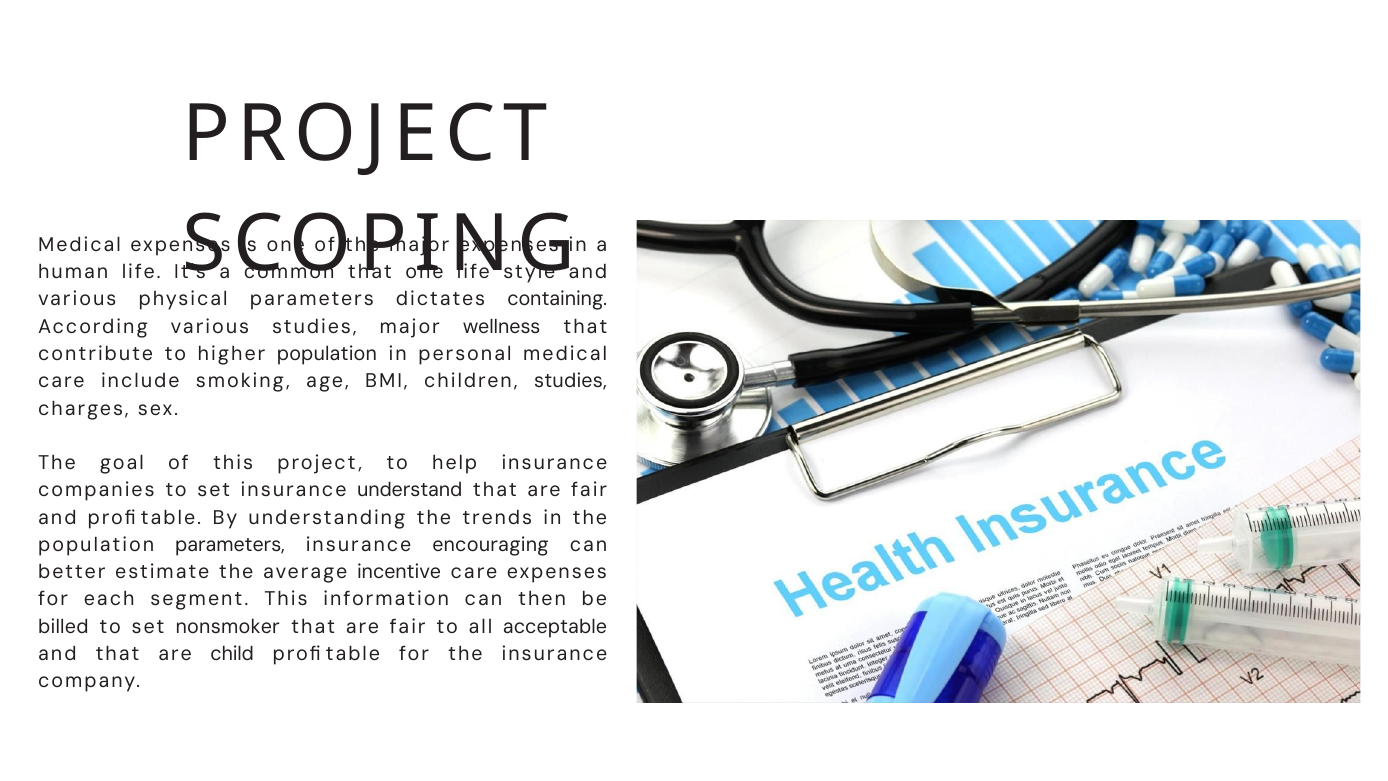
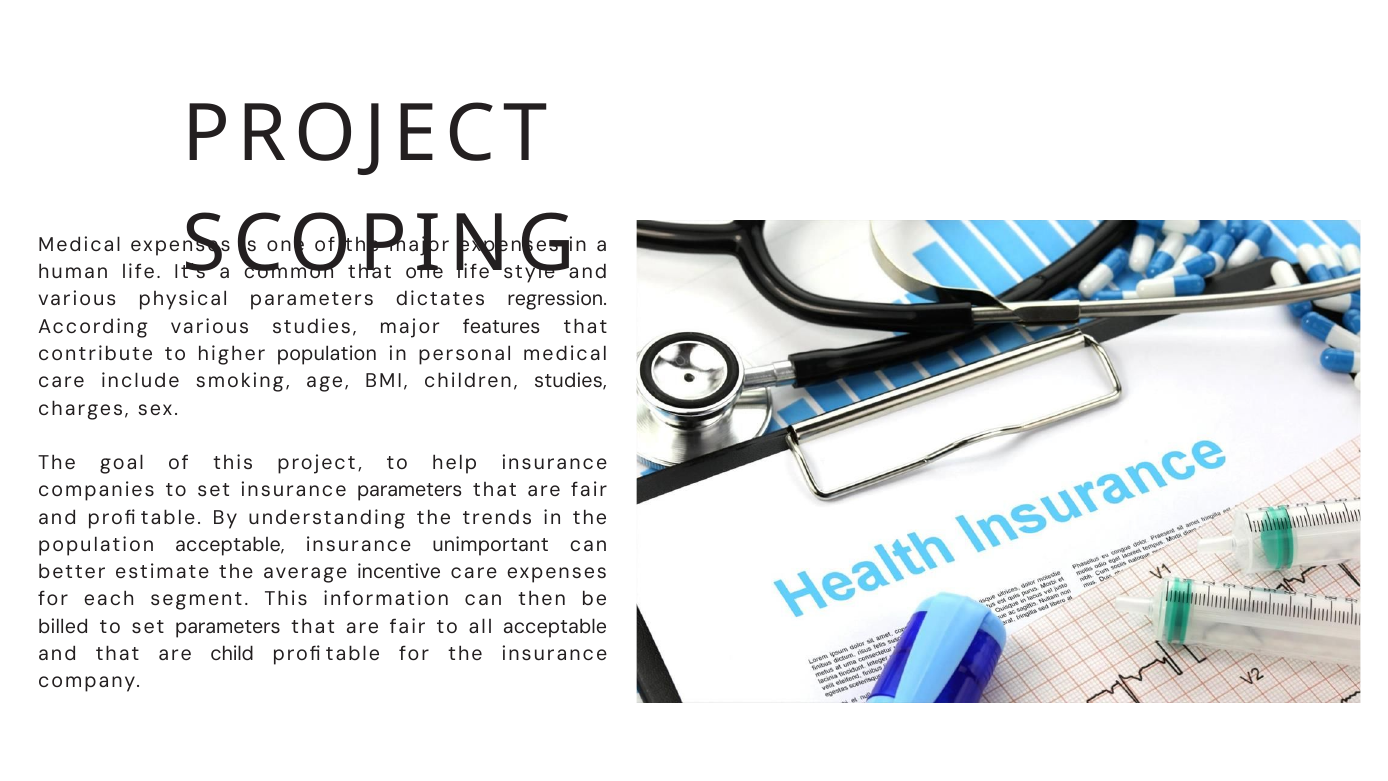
containing: containing -> regression (557, 299)
wellness: wellness -> features (502, 327)
insurance understand: understand -> parameters (410, 490)
population parameters: parameters -> acceptable (230, 545)
encouraging: encouraging -> unimportant (491, 545)
set nonsmoker: nonsmoker -> parameters (228, 626)
